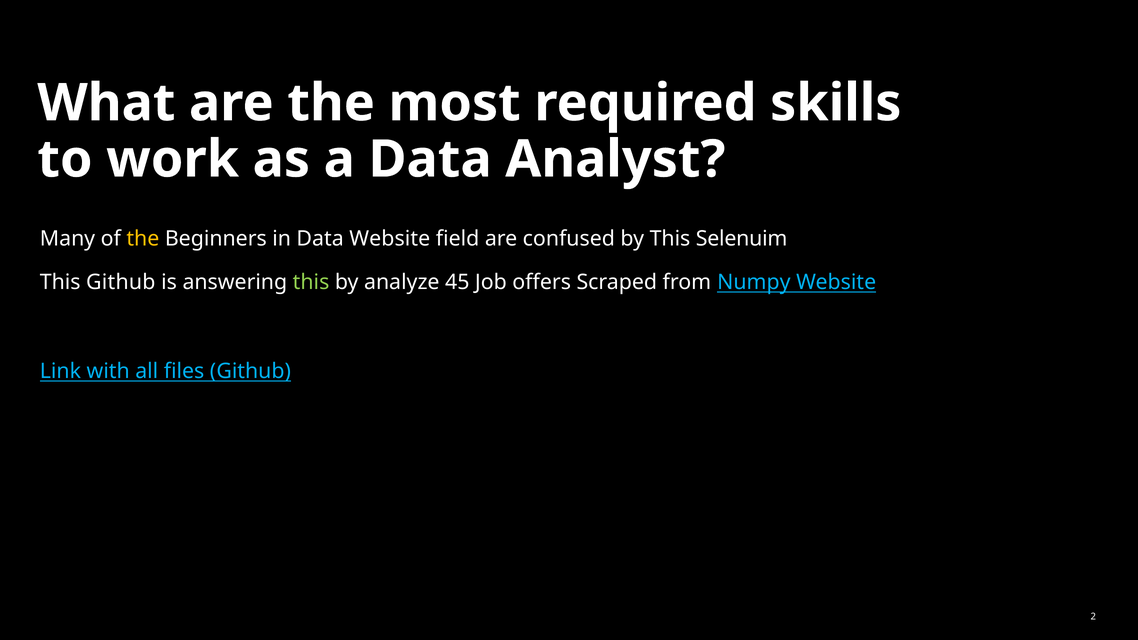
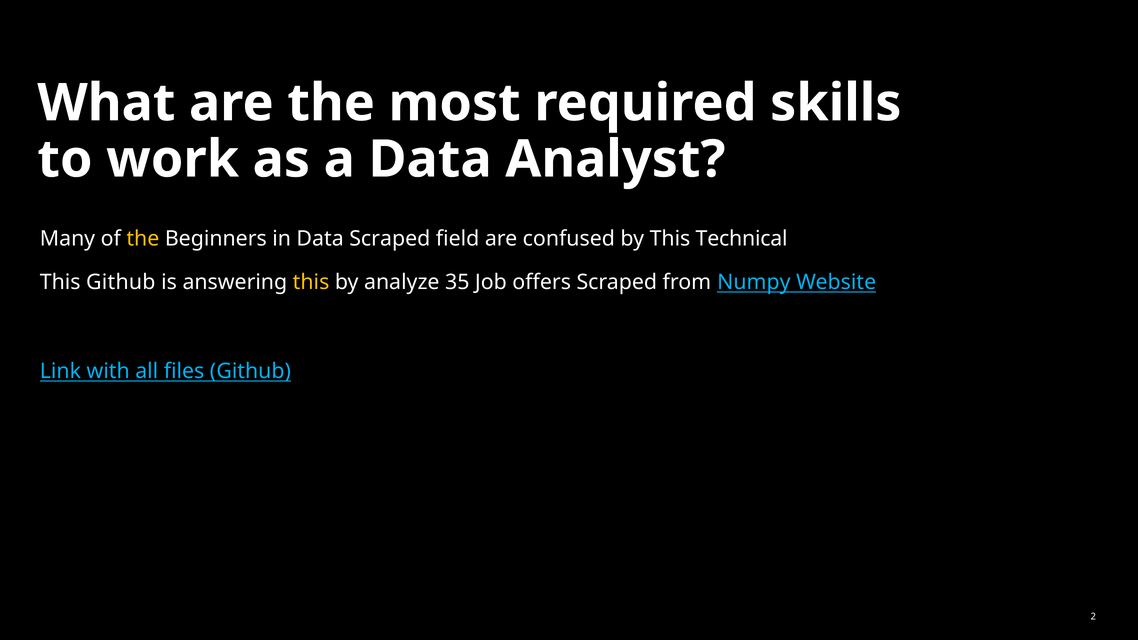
Data Website: Website -> Scraped (390, 239)
Selenuim: Selenuim -> Technical (742, 239)
this colour: light green -> yellow (311, 282)
45: 45 -> 35 (457, 282)
